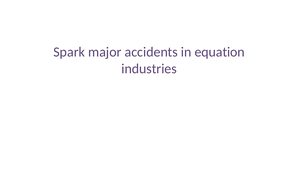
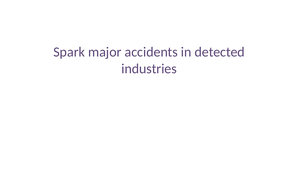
equation: equation -> detected (220, 52)
